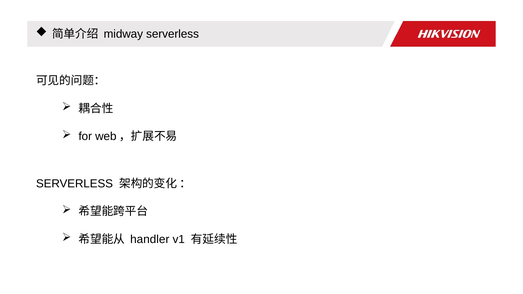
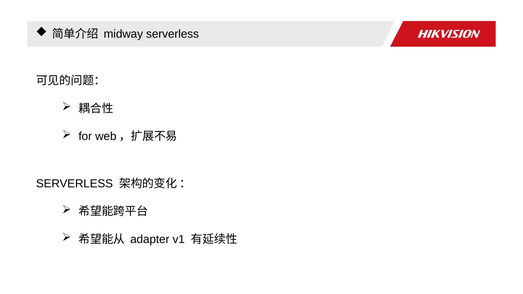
handler: handler -> adapter (150, 239)
